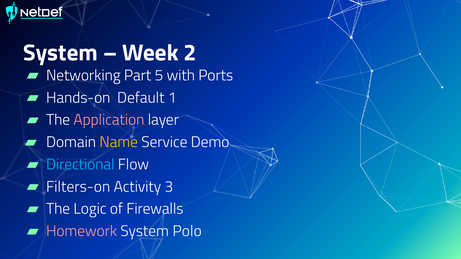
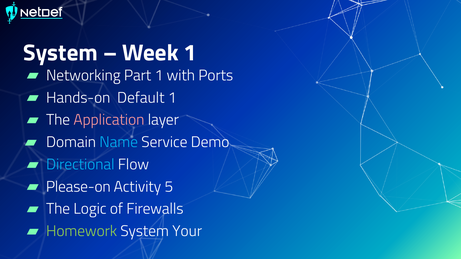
Week 2: 2 -> 1 (190, 53)
Part 5: 5 -> 1 (159, 75)
Name colour: yellow -> light blue (119, 142)
Filters-on: Filters-on -> Please-on (78, 187)
3: 3 -> 5 (169, 187)
Homework colour: pink -> light green (82, 231)
Polo: Polo -> Your (187, 231)
